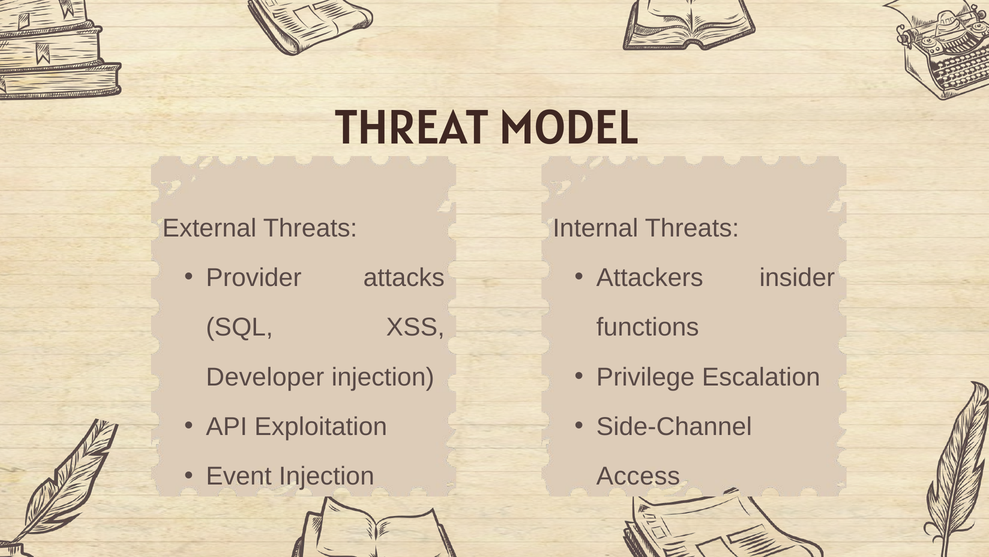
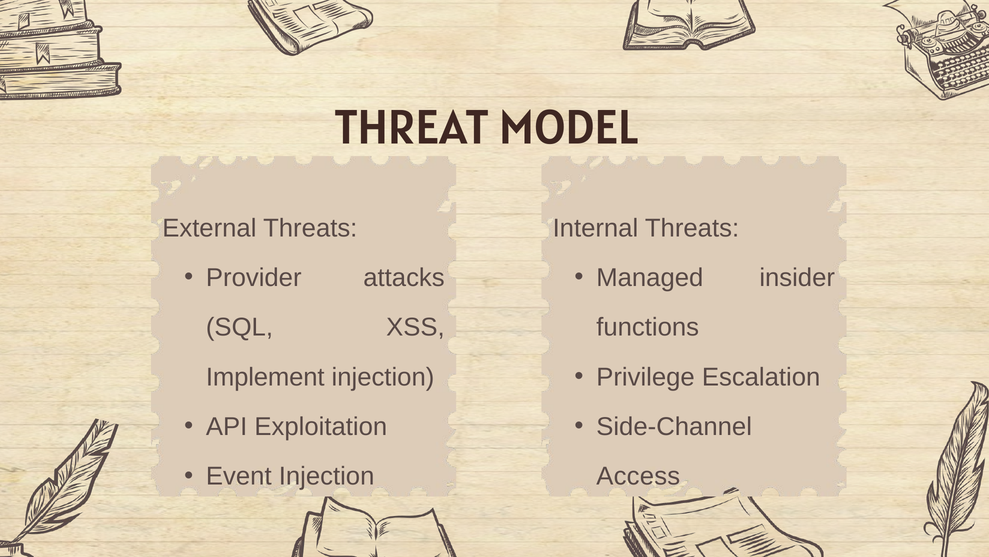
Attackers: Attackers -> Managed (650, 277)
Developer: Developer -> Implement (265, 377)
